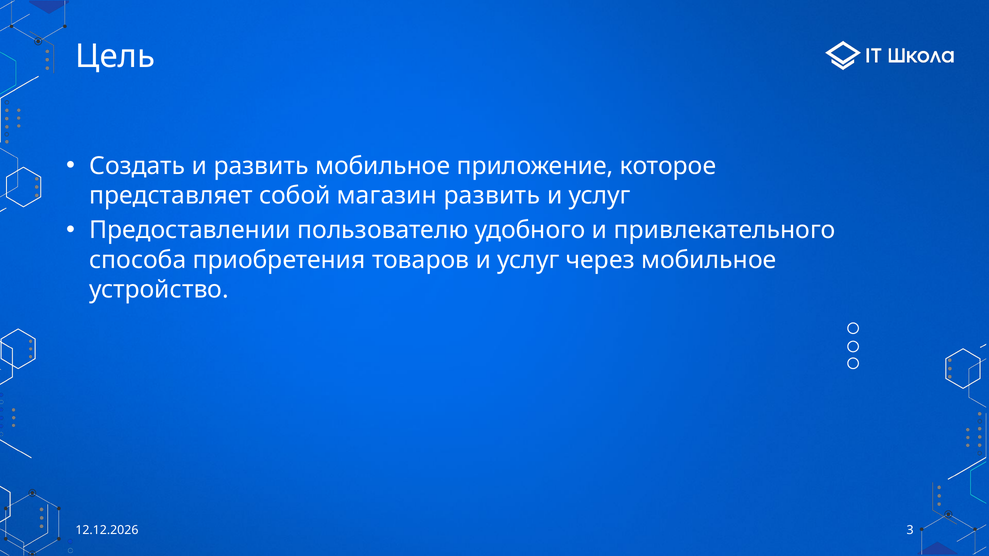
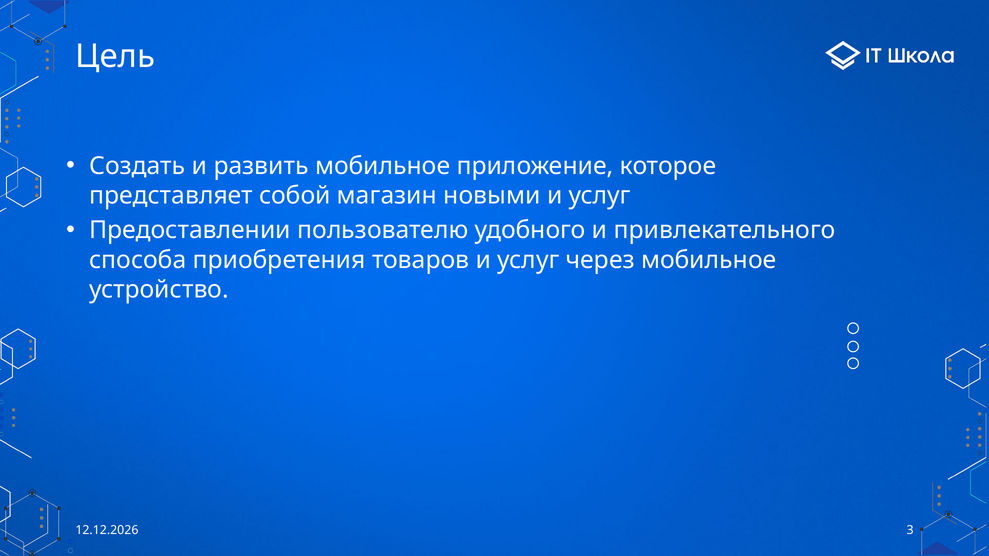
магазин развить: развить -> новыми (492, 196)
